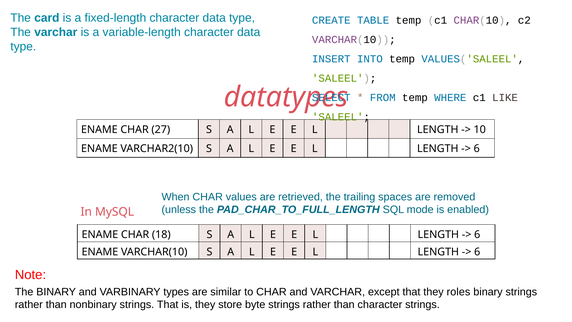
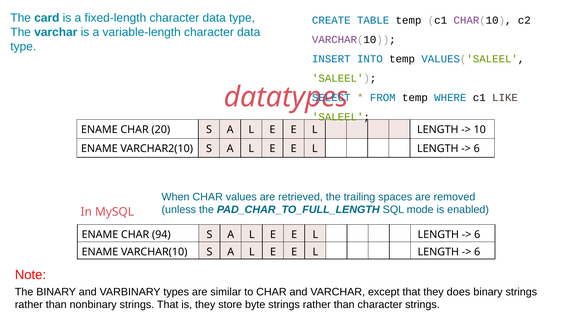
27: 27 -> 20 (161, 129)
18: 18 -> 94 (161, 234)
roles: roles -> does (458, 292)
